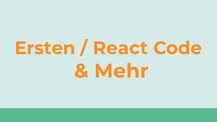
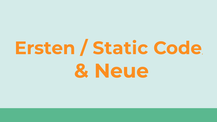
React: React -> Static (120, 48)
Mehr: Mehr -> Neue (121, 71)
